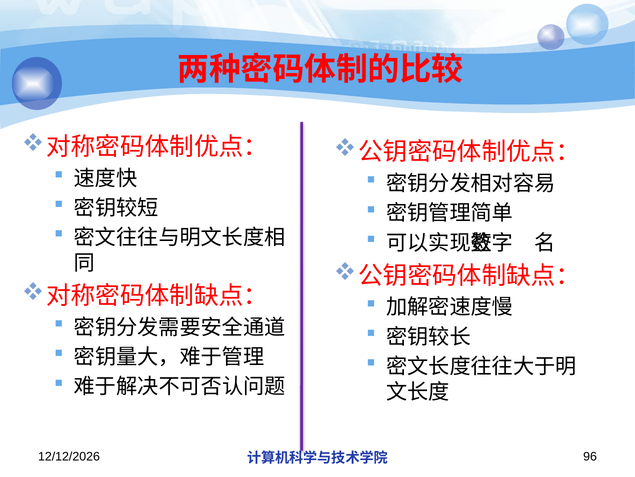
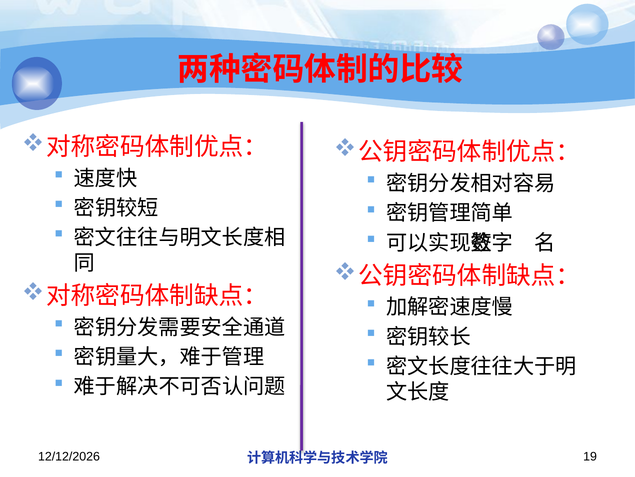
96: 96 -> 19 (590, 456)
